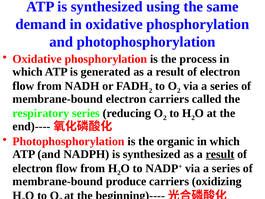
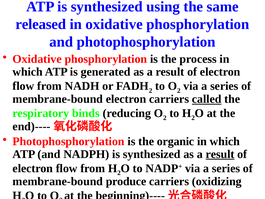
demand: demand -> released (41, 24)
called underline: none -> present (207, 99)
respiratory series: series -> binds (86, 113)
